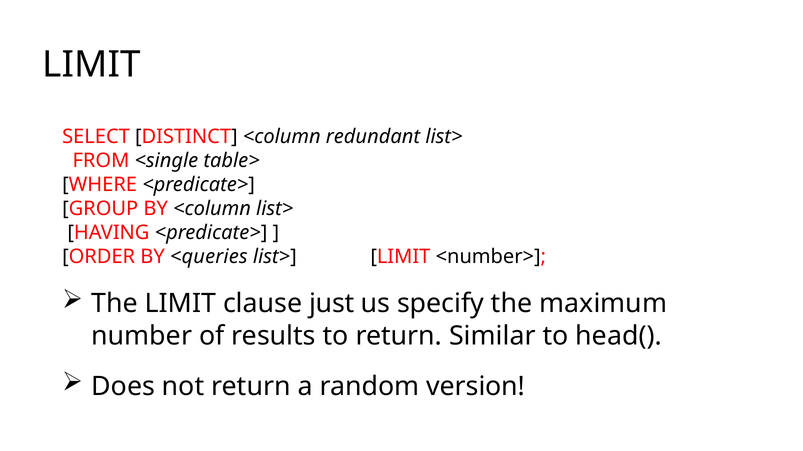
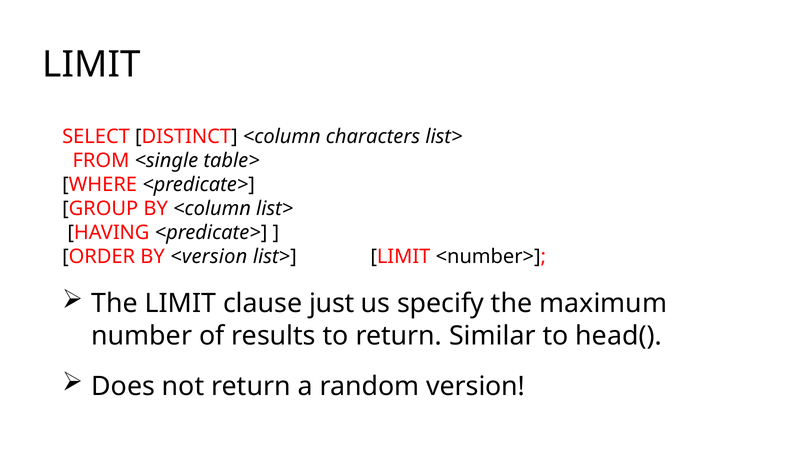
redundant: redundant -> characters (373, 137)
<queries: <queries -> <version (209, 257)
